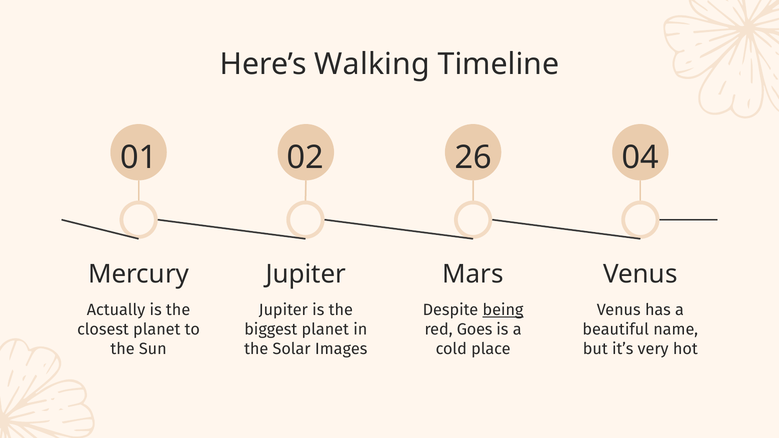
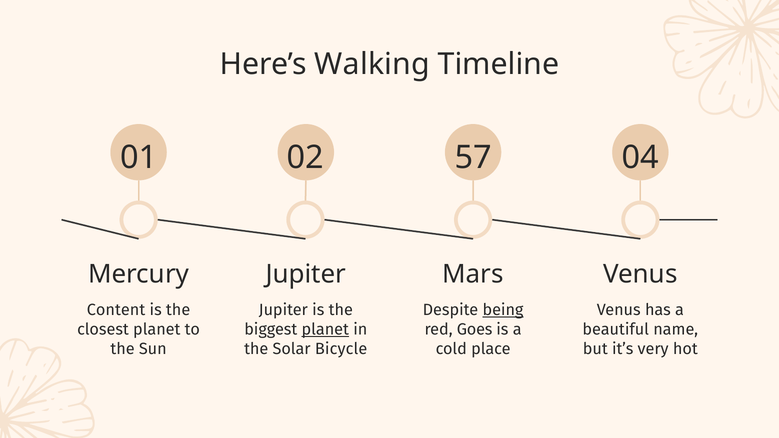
26: 26 -> 57 (473, 158)
Actually: Actually -> Content (116, 310)
planet underline: none -> present (325, 330)
Images: Images -> Bicycle (341, 349)
